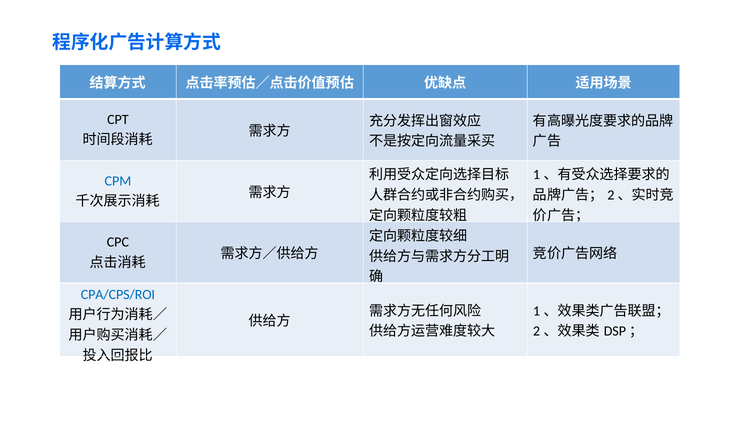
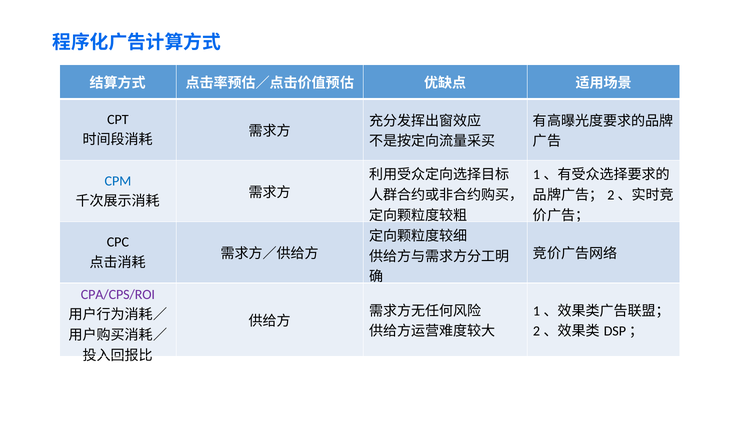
CPA/CPS/ROI colour: blue -> purple (118, 294)
